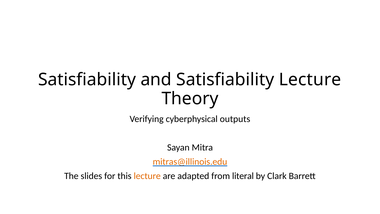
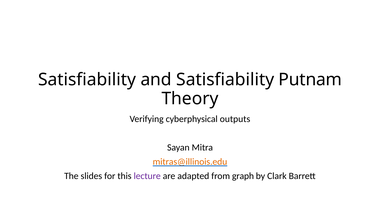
Satisfiability Lecture: Lecture -> Putnam (310, 80)
lecture colour: orange -> purple (147, 176)
literal: literal -> graph (243, 176)
